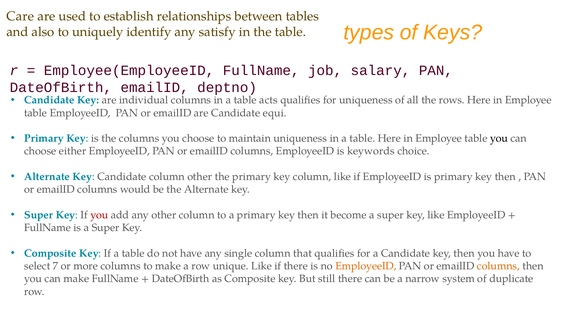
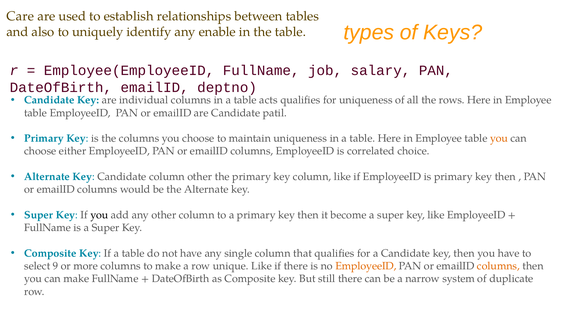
satisfy: satisfy -> enable (217, 32)
equi: equi -> patil (275, 113)
you colour: black -> orange (499, 139)
keywords: keywords -> correlated (371, 151)
you colour: red -> black (99, 215)
7: 7 -> 9 (55, 266)
